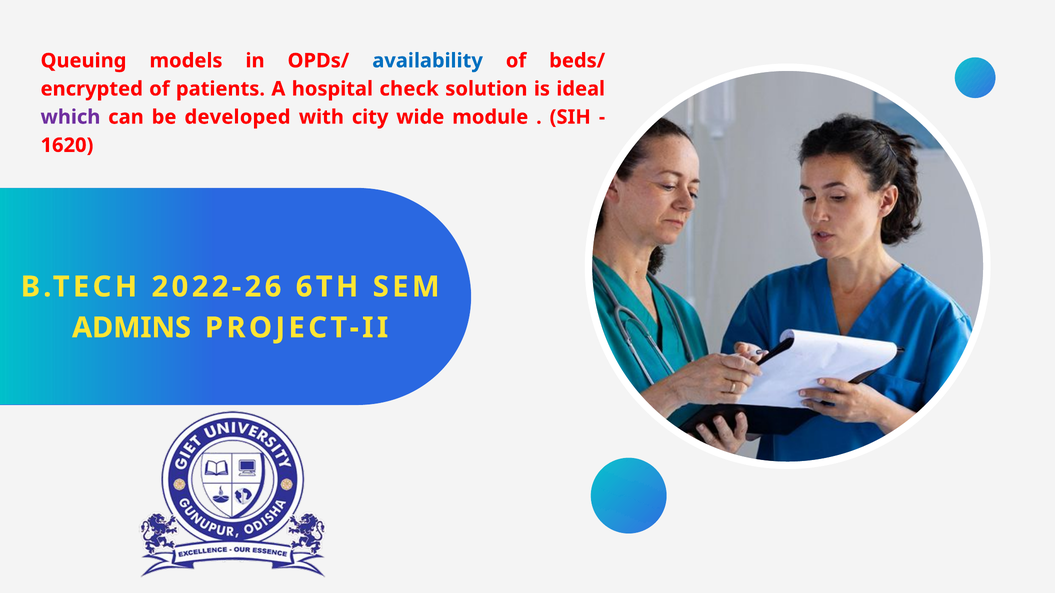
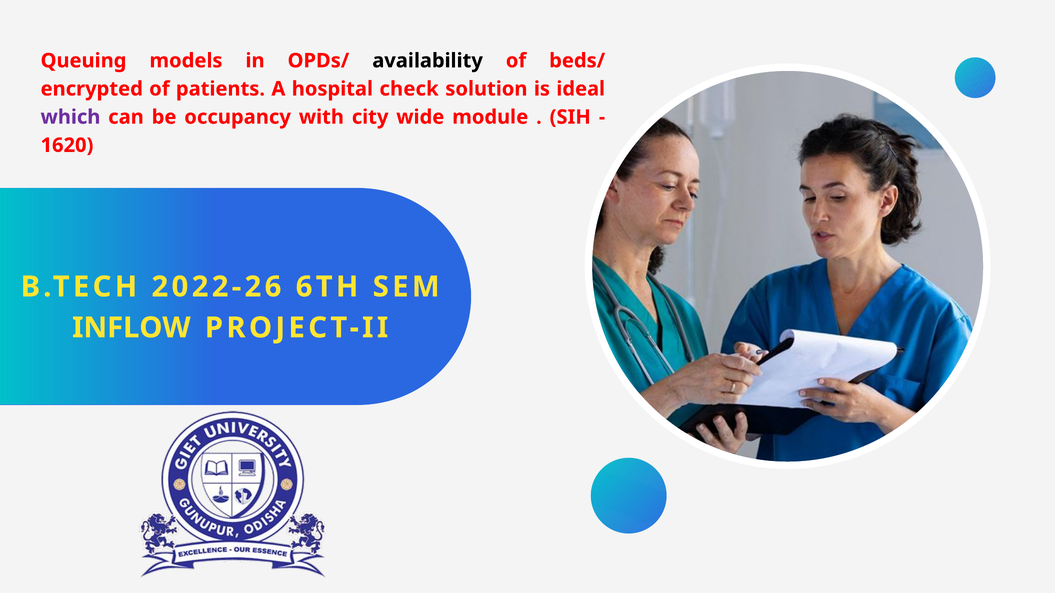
availability colour: blue -> black (428, 61)
developed: developed -> occupancy (238, 117)
ADMINS: ADMINS -> INFLOW (131, 328)
